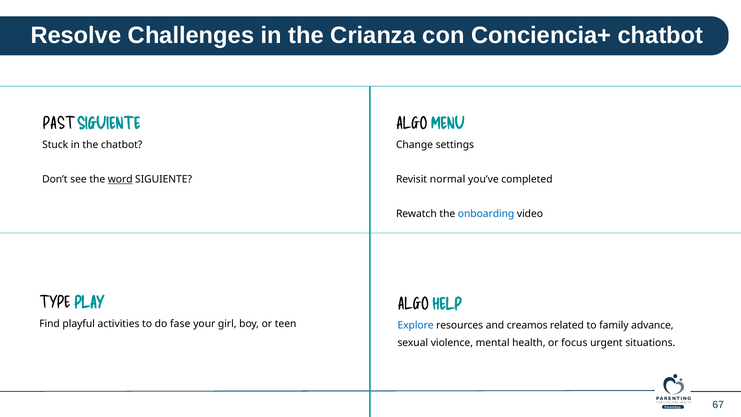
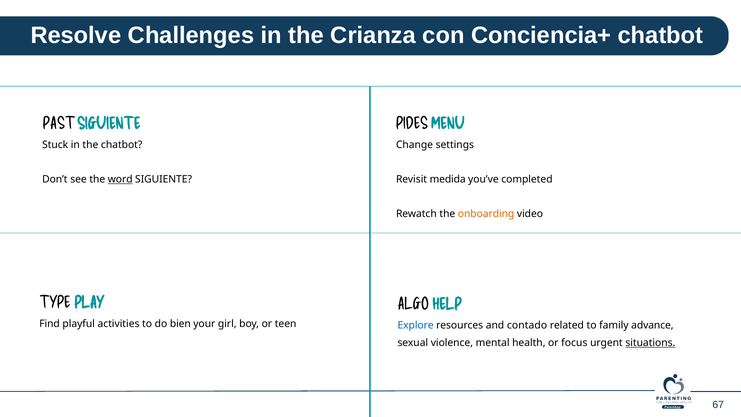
ALGO: ALGO -> PIDES (412, 124)
normal: normal -> medida (448, 179)
onboarding colour: blue -> orange (486, 214)
fase: fase -> bien (180, 324)
creamos: creamos -> contado (527, 325)
situations underline: none -> present (650, 343)
